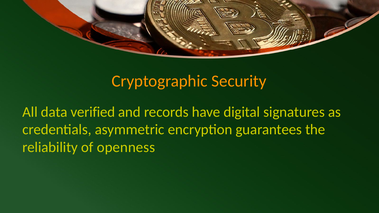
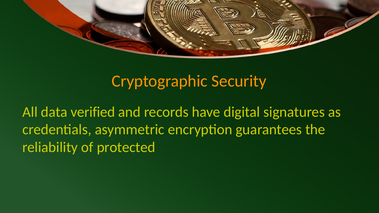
openness: openness -> protected (126, 147)
